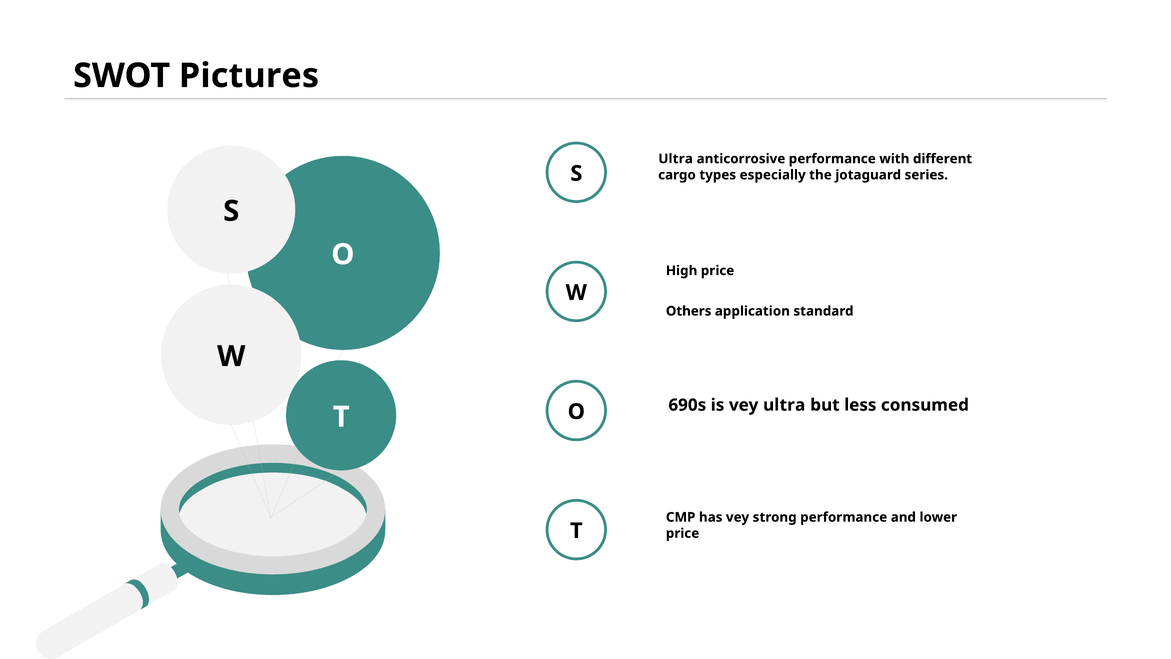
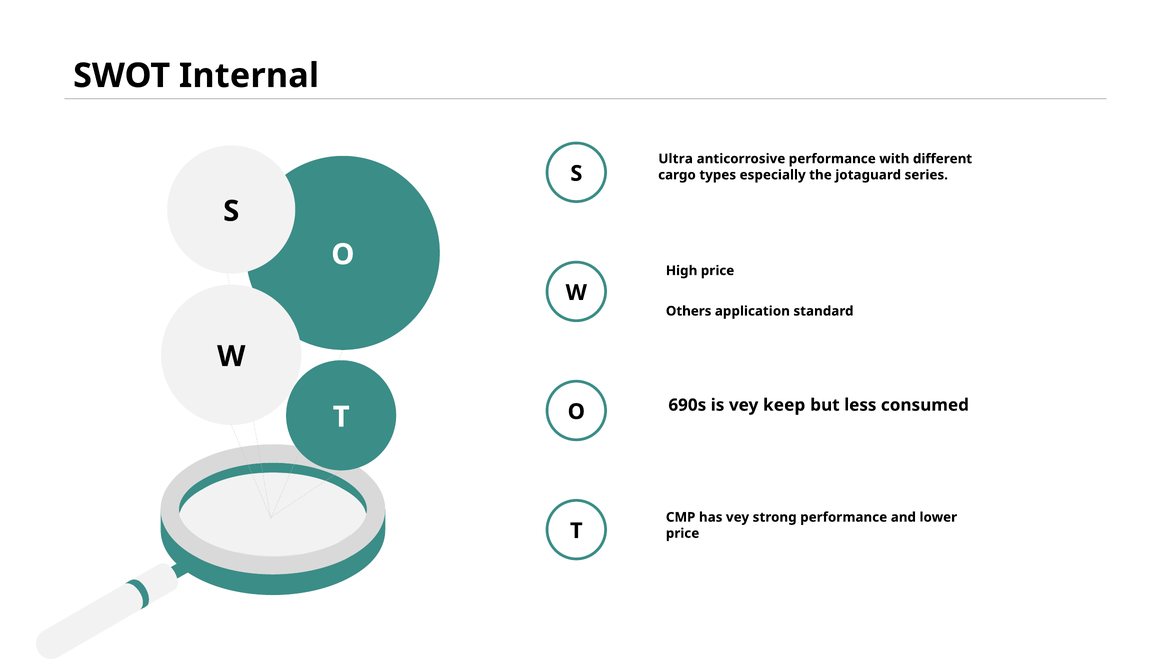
Pictures: Pictures -> Internal (249, 76)
vey ultra: ultra -> keep (784, 405)
